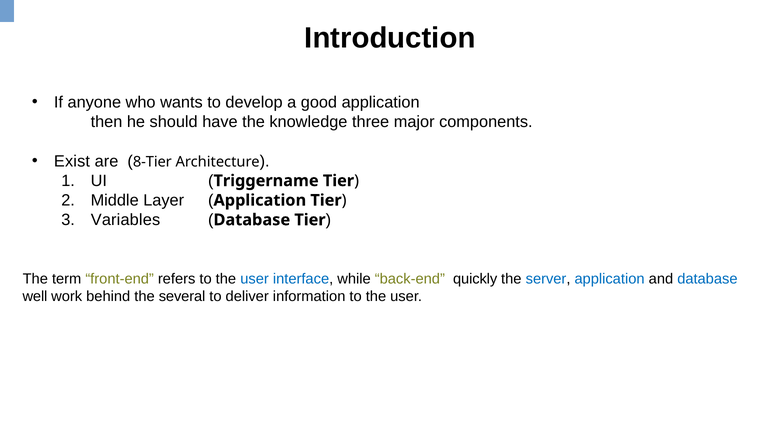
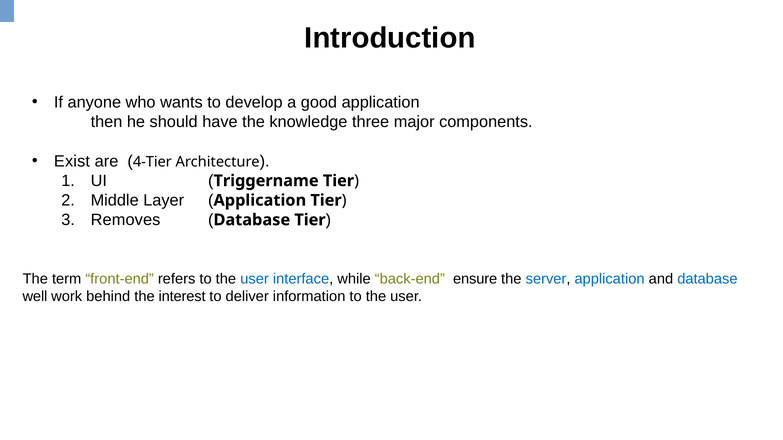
8-Tier: 8-Tier -> 4-Tier (152, 162)
Variables: Variables -> Removes (126, 220)
quickly: quickly -> ensure (475, 279)
several: several -> interest (182, 297)
